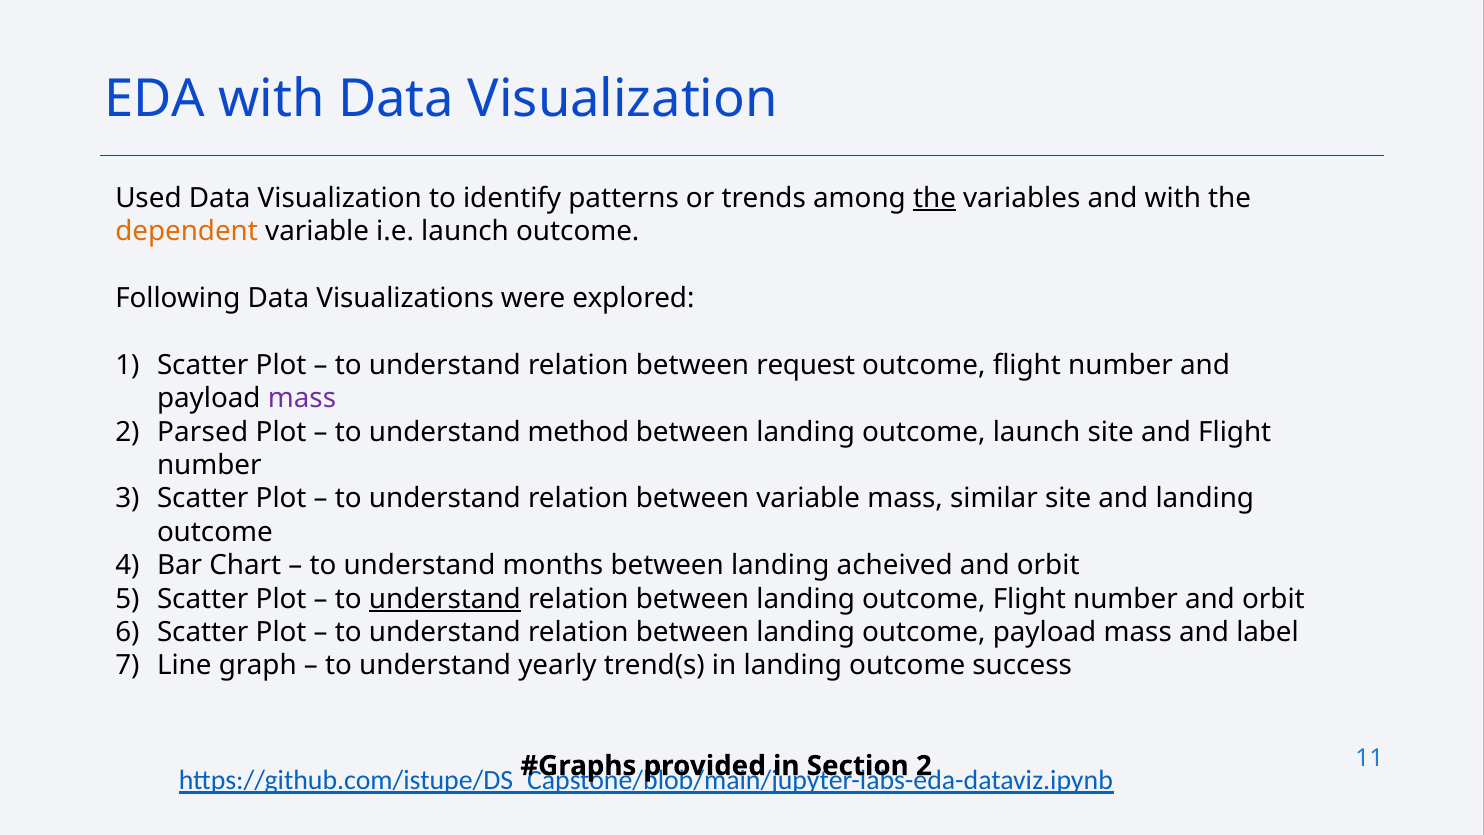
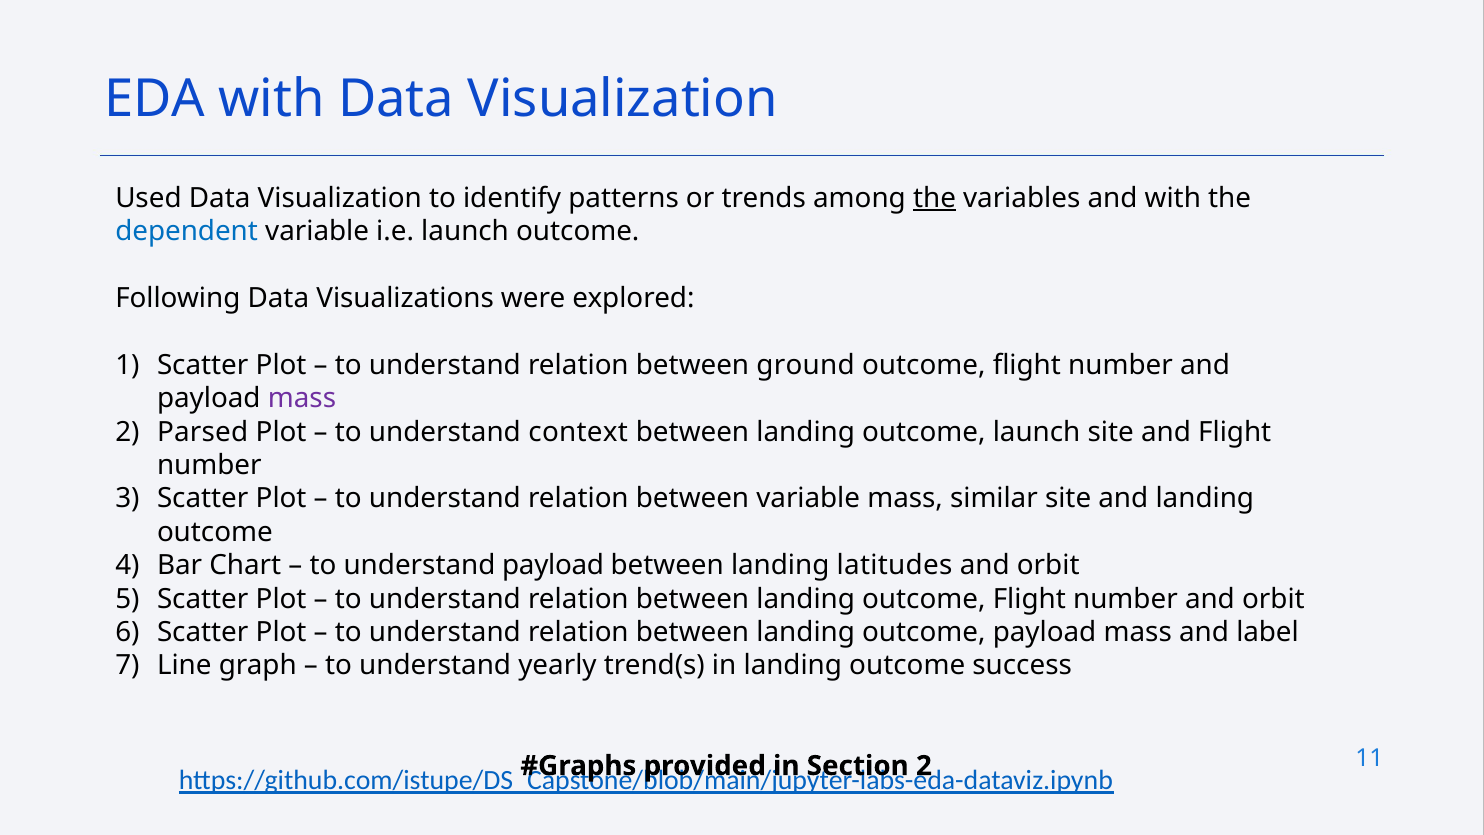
dependent colour: orange -> blue (187, 231)
request: request -> ground (806, 365)
method: method -> context (578, 432)
understand months: months -> payload (553, 565)
acheived: acheived -> latitudes (895, 565)
understand underline: present -> none (445, 599)
